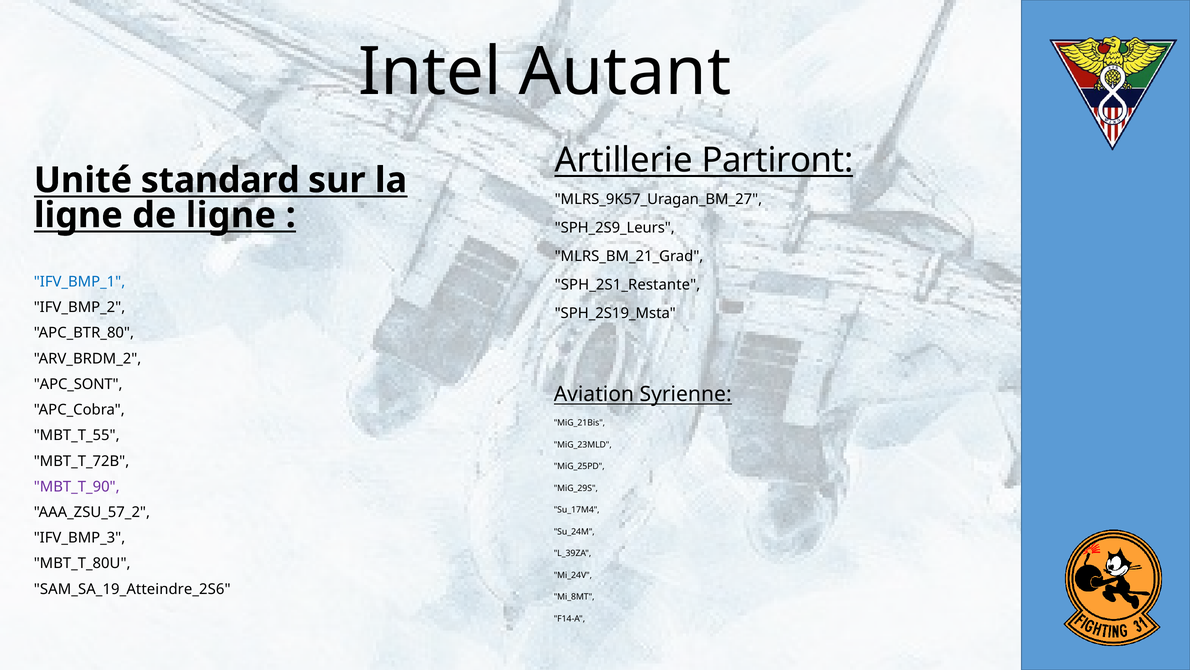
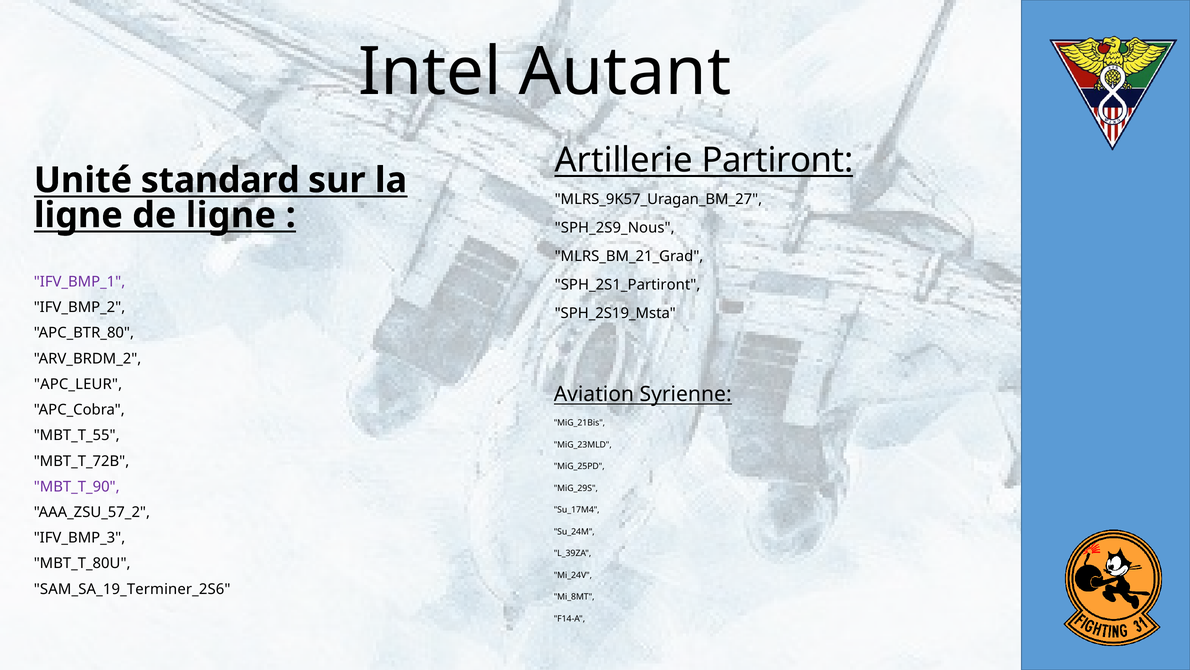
SPH_2S9_Leurs: SPH_2S9_Leurs -> SPH_2S9_Nous (615, 228)
IFV_BMP_1 colour: blue -> purple (80, 282)
SPH_2S1_Restante: SPH_2S1_Restante -> SPH_2S1_Partiront (628, 285)
APC_SONT: APC_SONT -> APC_LEUR (78, 384)
SAM_SA_19_Atteindre_2S6: SAM_SA_19_Atteindre_2S6 -> SAM_SA_19_Terminer_2S6 (132, 589)
